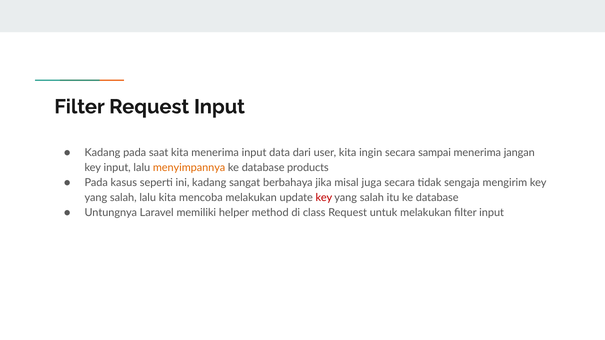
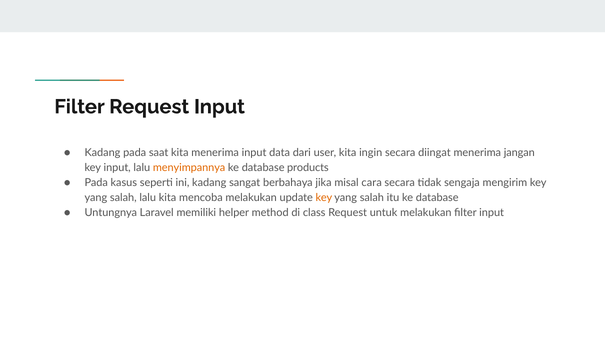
sampai: sampai -> diingat (434, 153)
juga: juga -> cara (372, 183)
key colour: red -> orange (324, 198)
